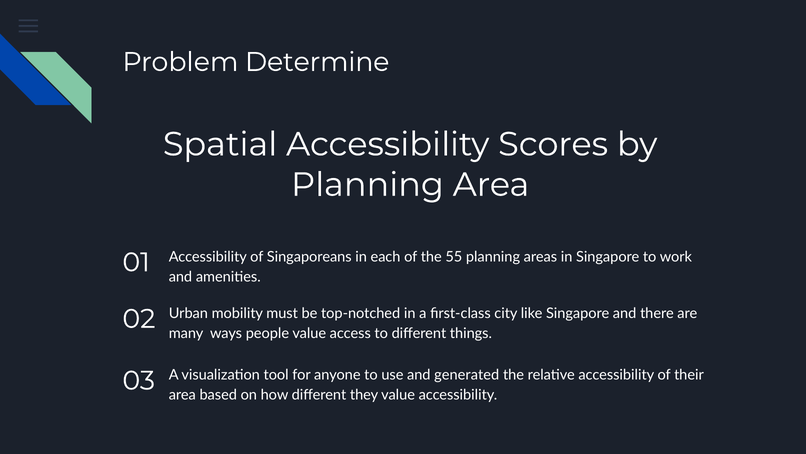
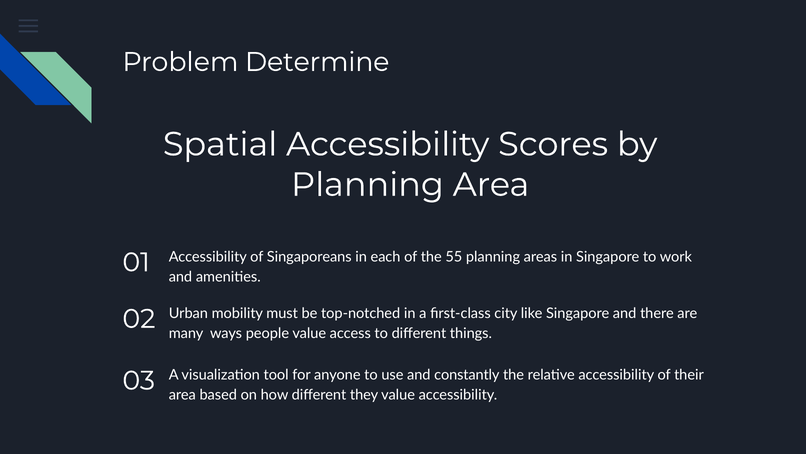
generated: generated -> constantly (467, 375)
